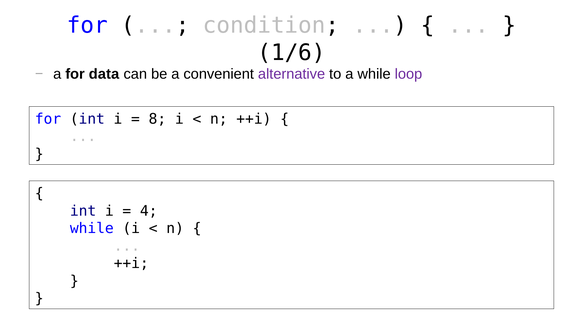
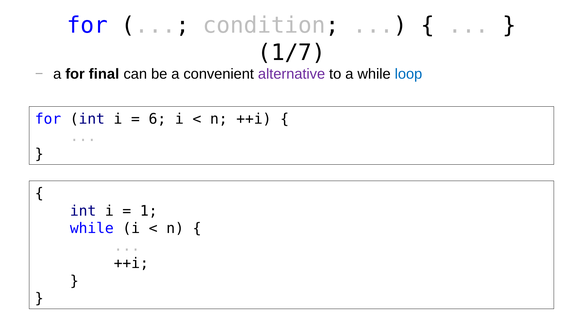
1/6: 1/6 -> 1/7 (292, 53)
data: data -> final (104, 74)
loop colour: purple -> blue (408, 74)
8: 8 -> 6 (157, 119)
4: 4 -> 1 (149, 211)
